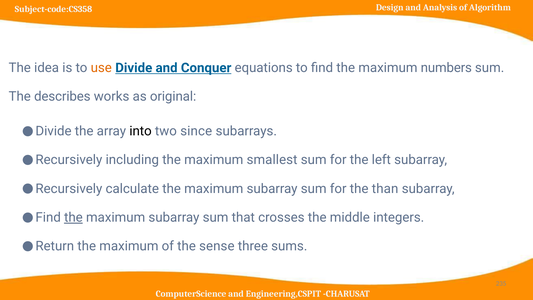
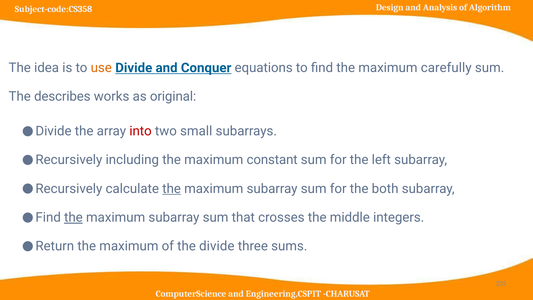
numbers: numbers -> carefully (446, 68)
into colour: black -> red (141, 131)
since: since -> small (196, 131)
smallest: smallest -> constant (272, 160)
the underline: none -> present (172, 189)
than: than -> both (385, 189)
the sense: sense -> divide (217, 246)
